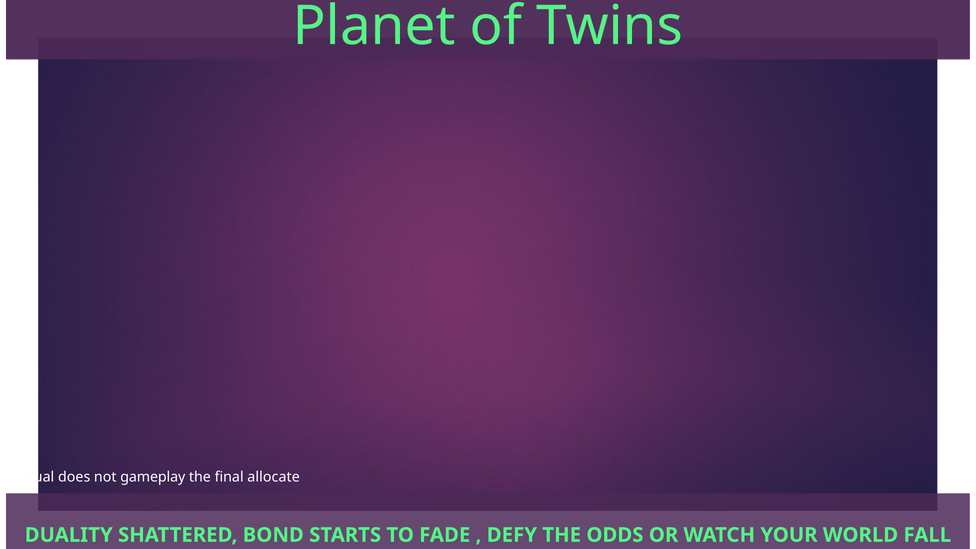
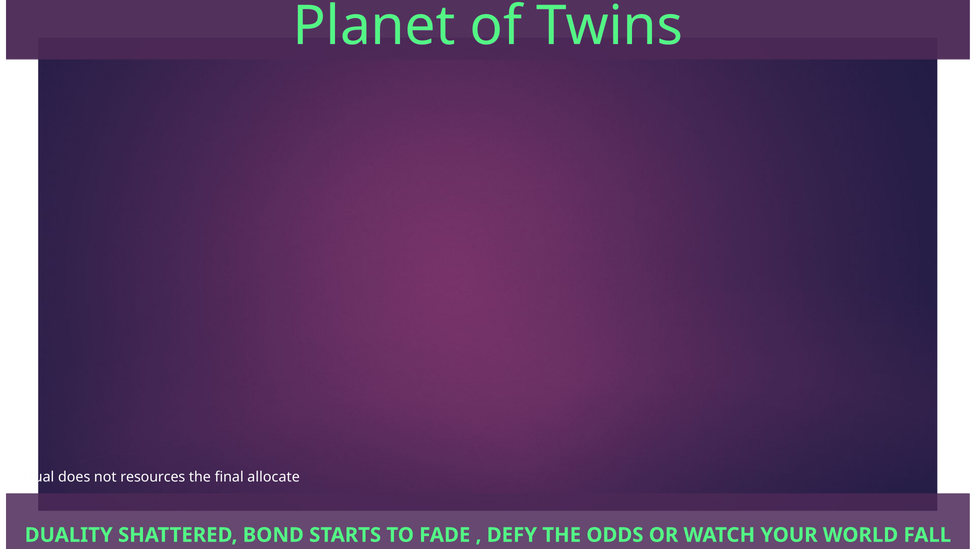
gameplay: gameplay -> resources (153, 477)
